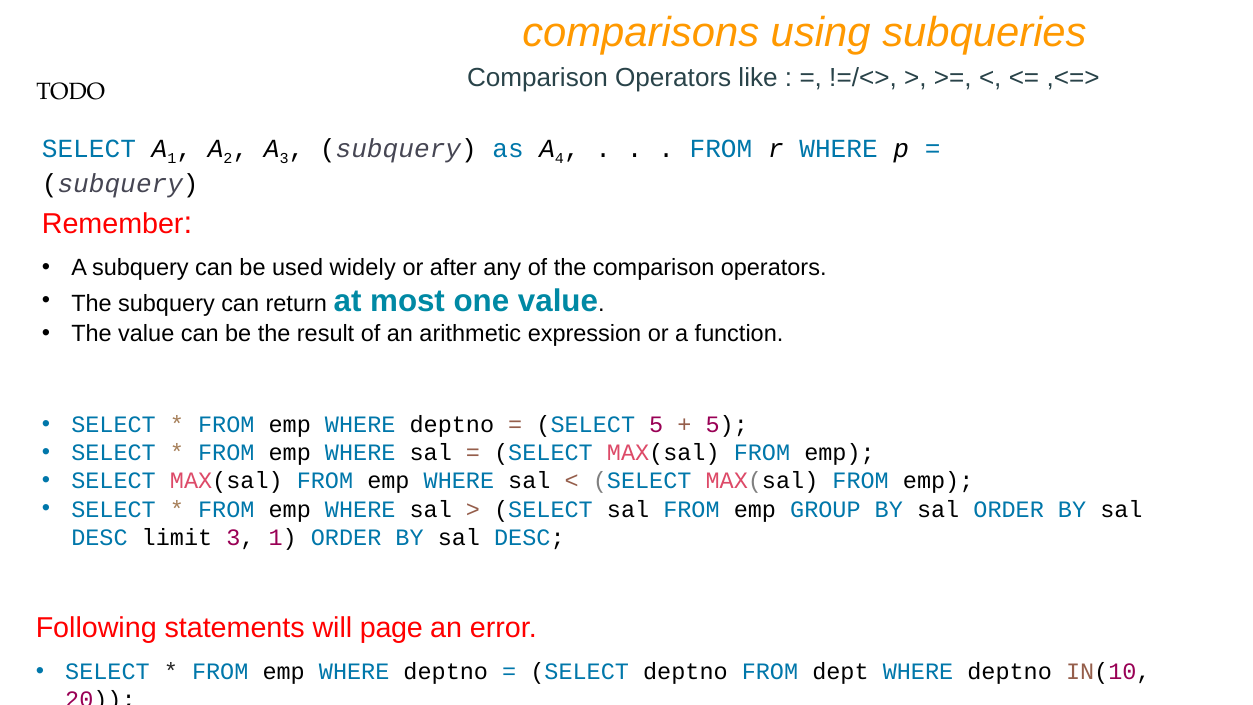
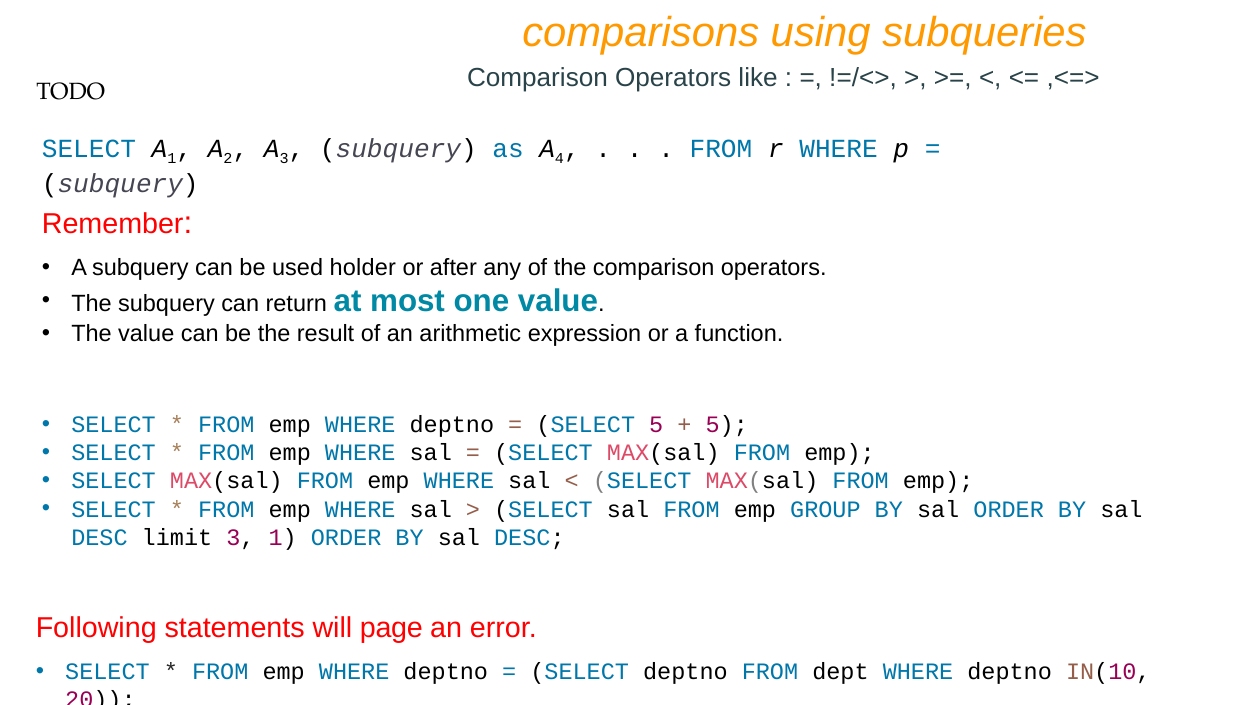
widely: widely -> holder (363, 268)
